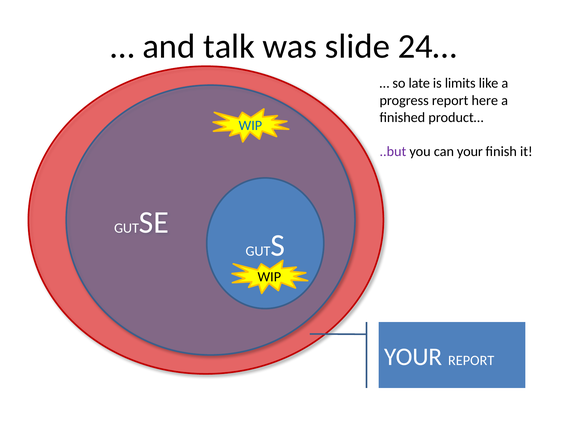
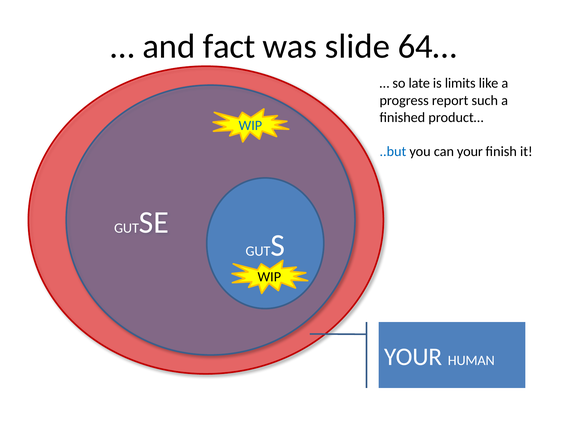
talk: talk -> fact (229, 46)
24…: 24… -> 64… (427, 46)
here: here -> such (485, 100)
..but colour: purple -> blue (393, 151)
YOUR REPORT: REPORT -> HUMAN (471, 360)
